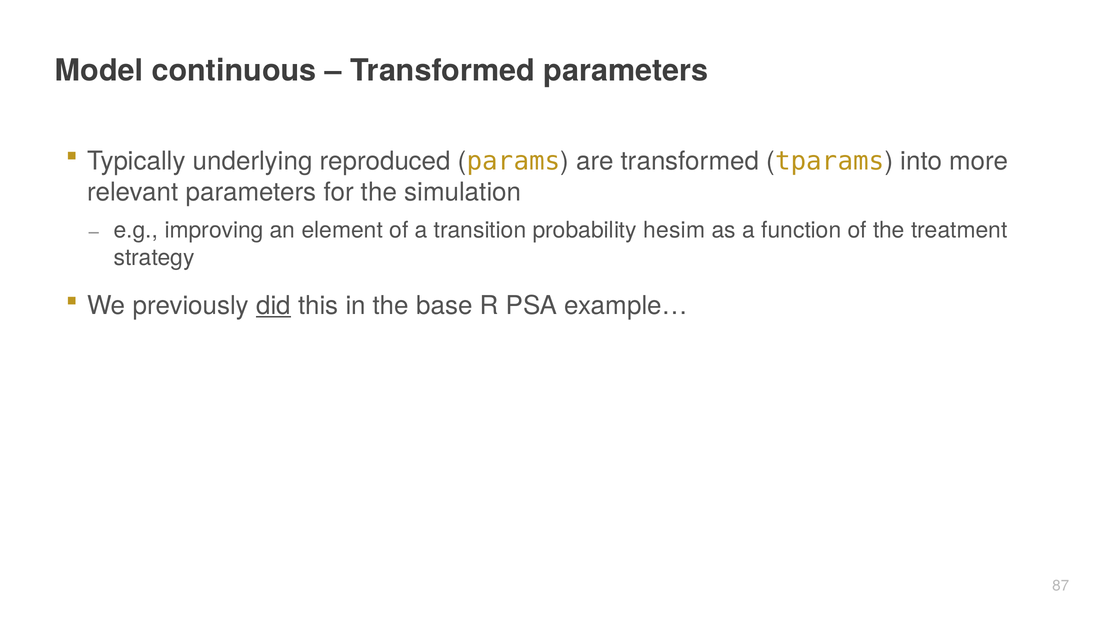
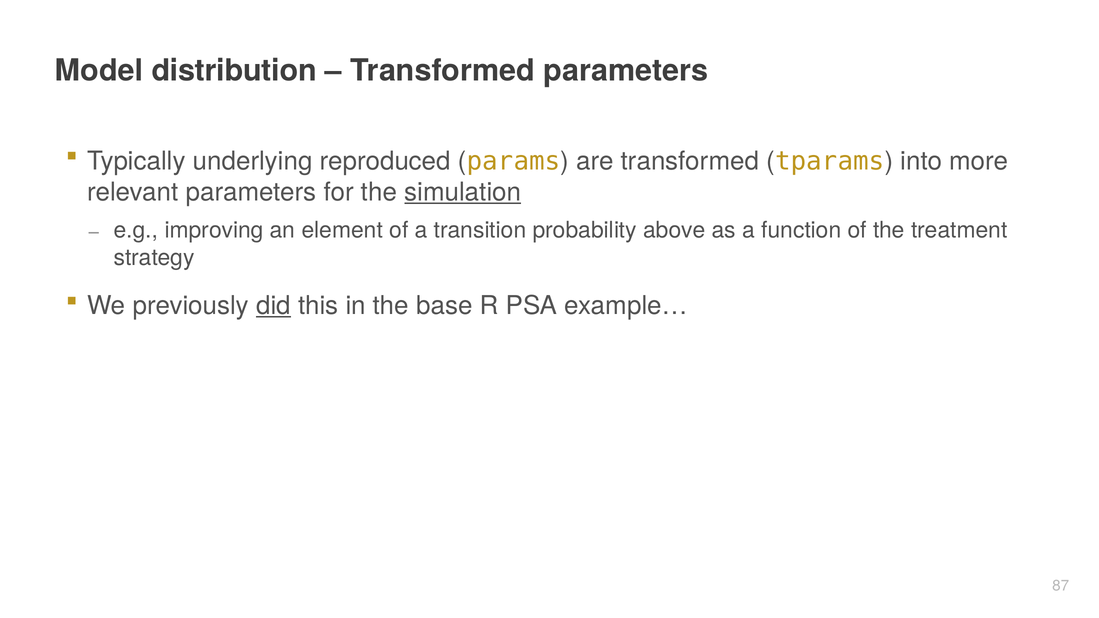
continuous: continuous -> distribution (234, 71)
simulation underline: none -> present (463, 192)
hesim: hesim -> above (674, 231)
